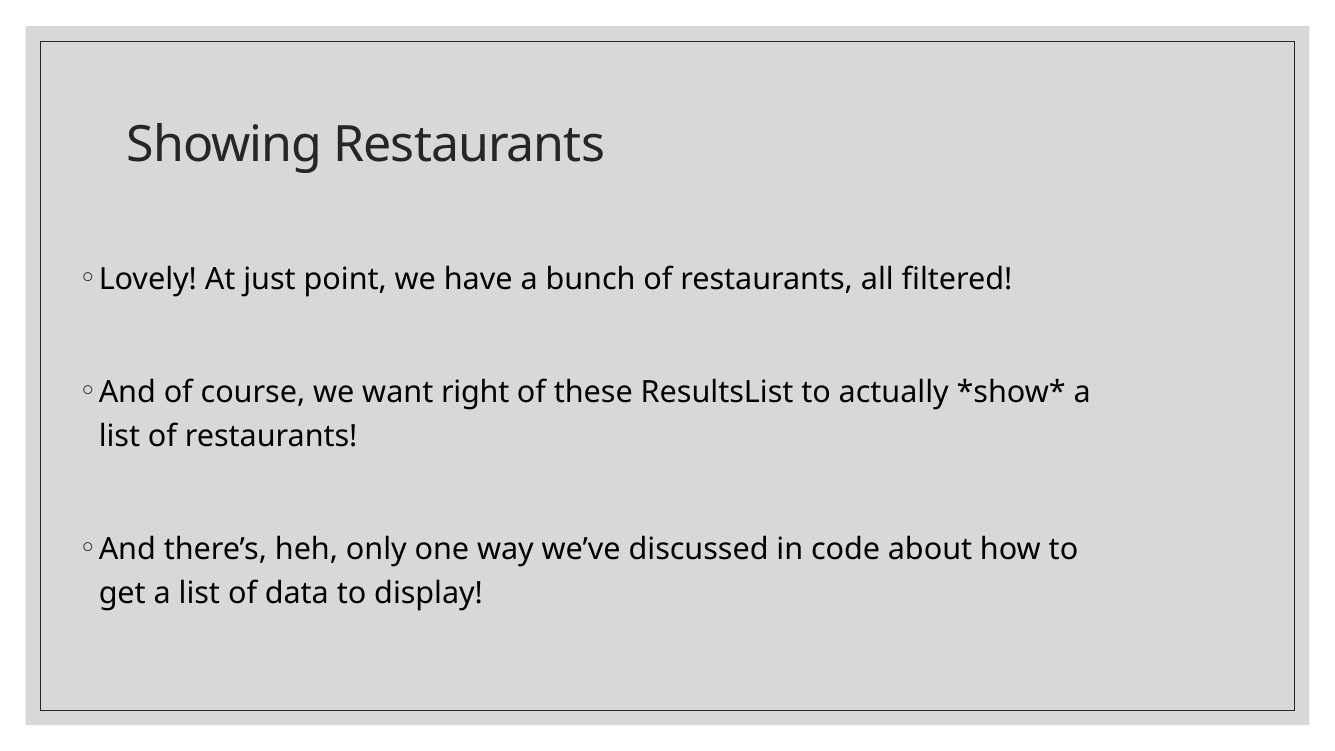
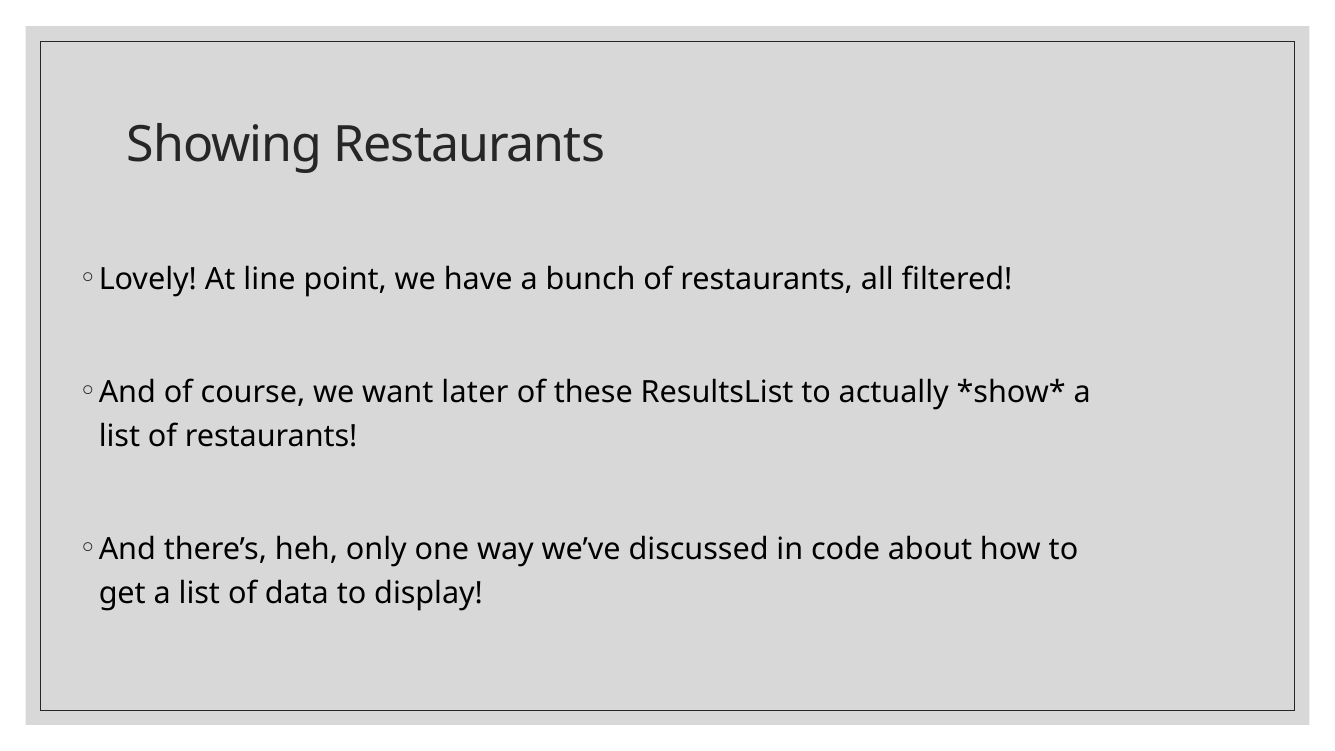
just: just -> line (270, 279)
right: right -> later (475, 392)
